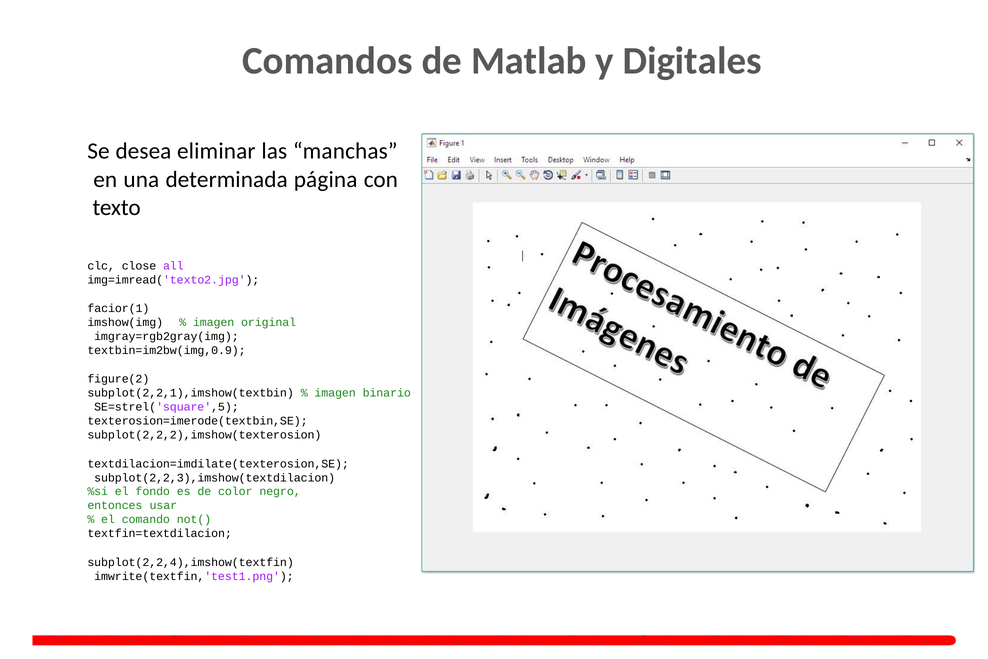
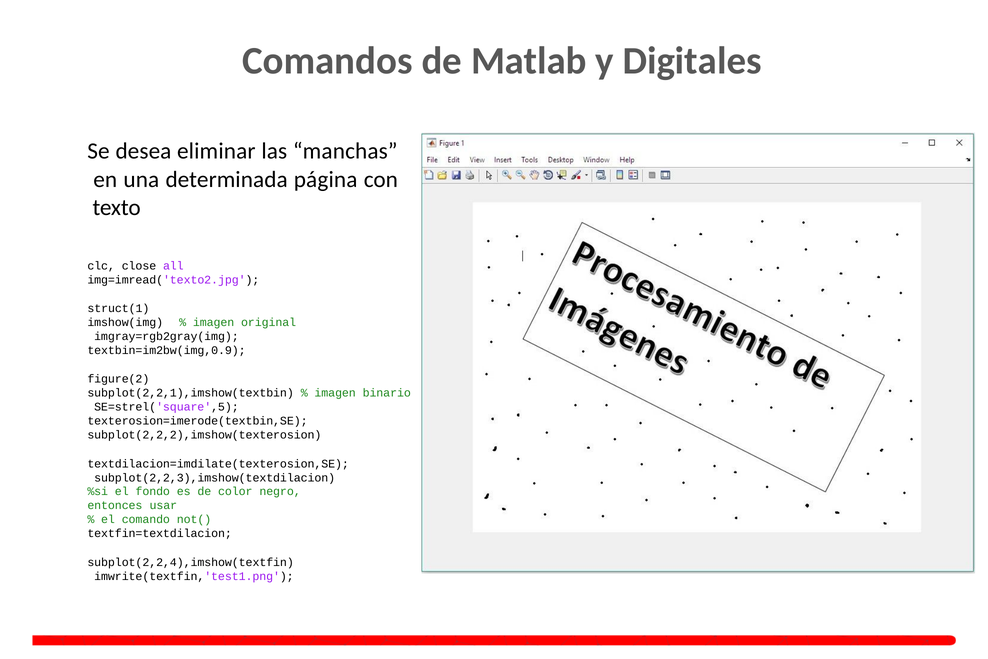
facior(1: facior(1 -> struct(1 (118, 308)
